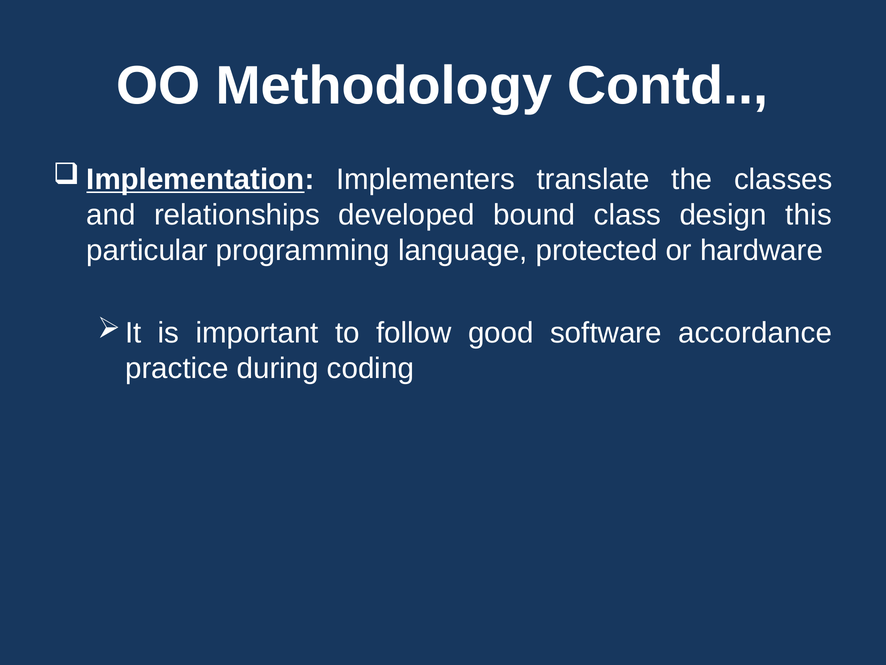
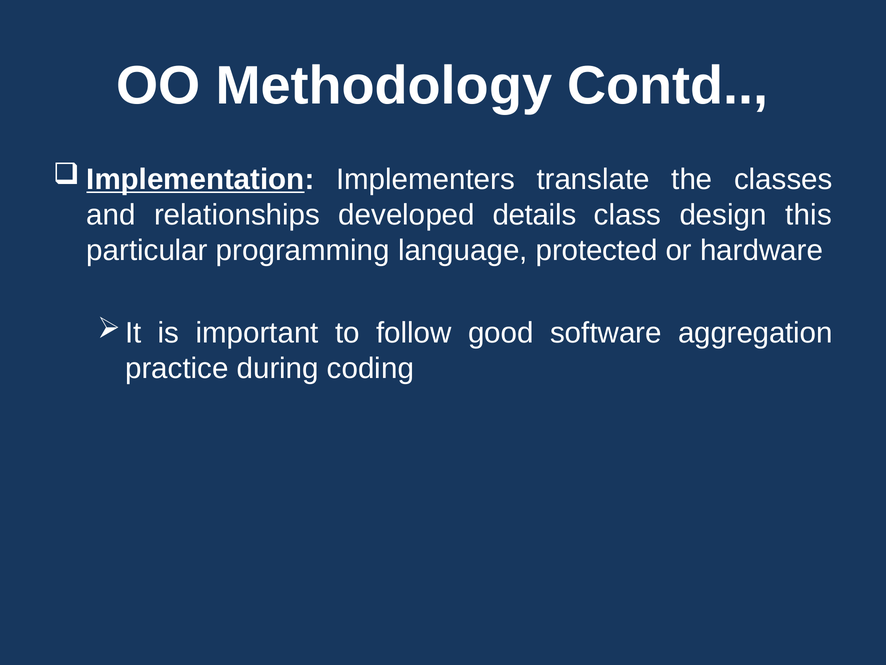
bound: bound -> details (534, 215)
accordance: accordance -> aggregation (755, 333)
